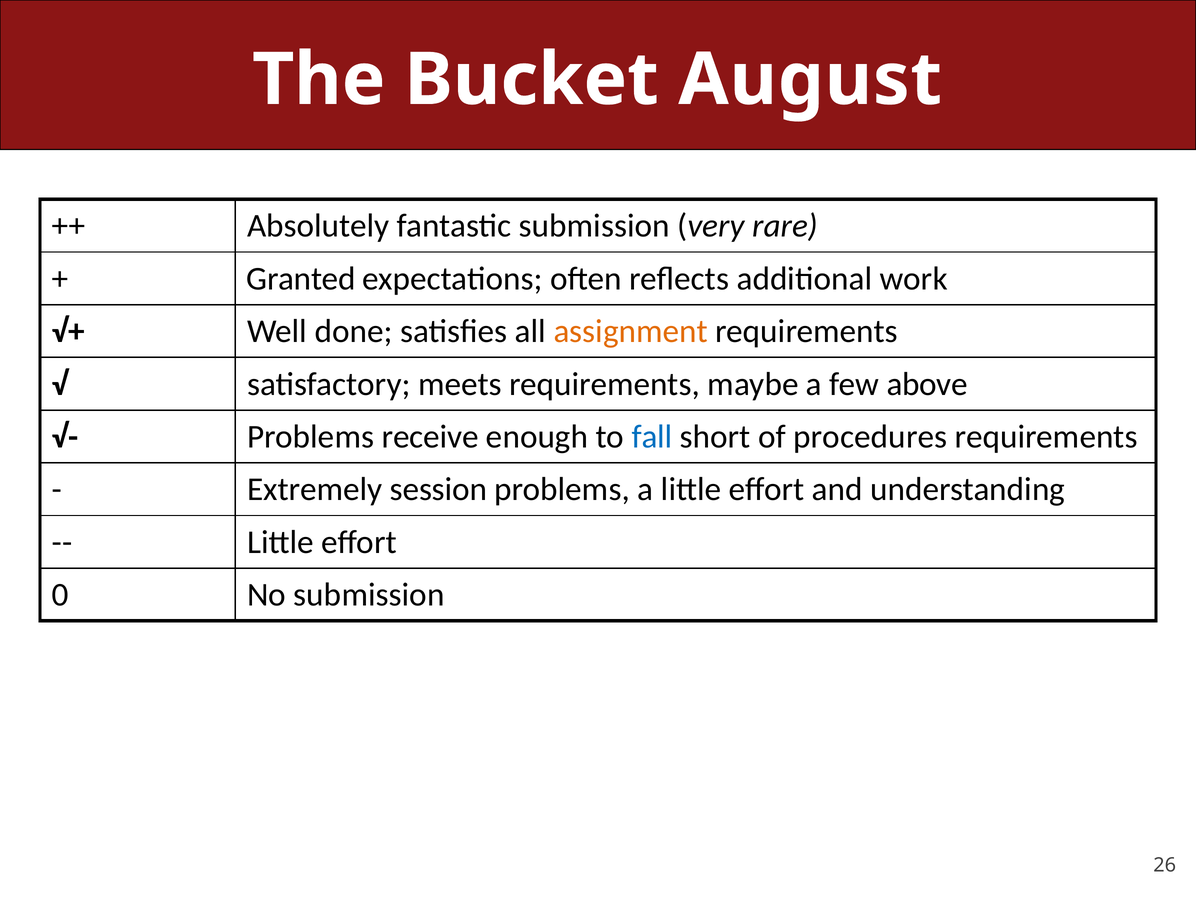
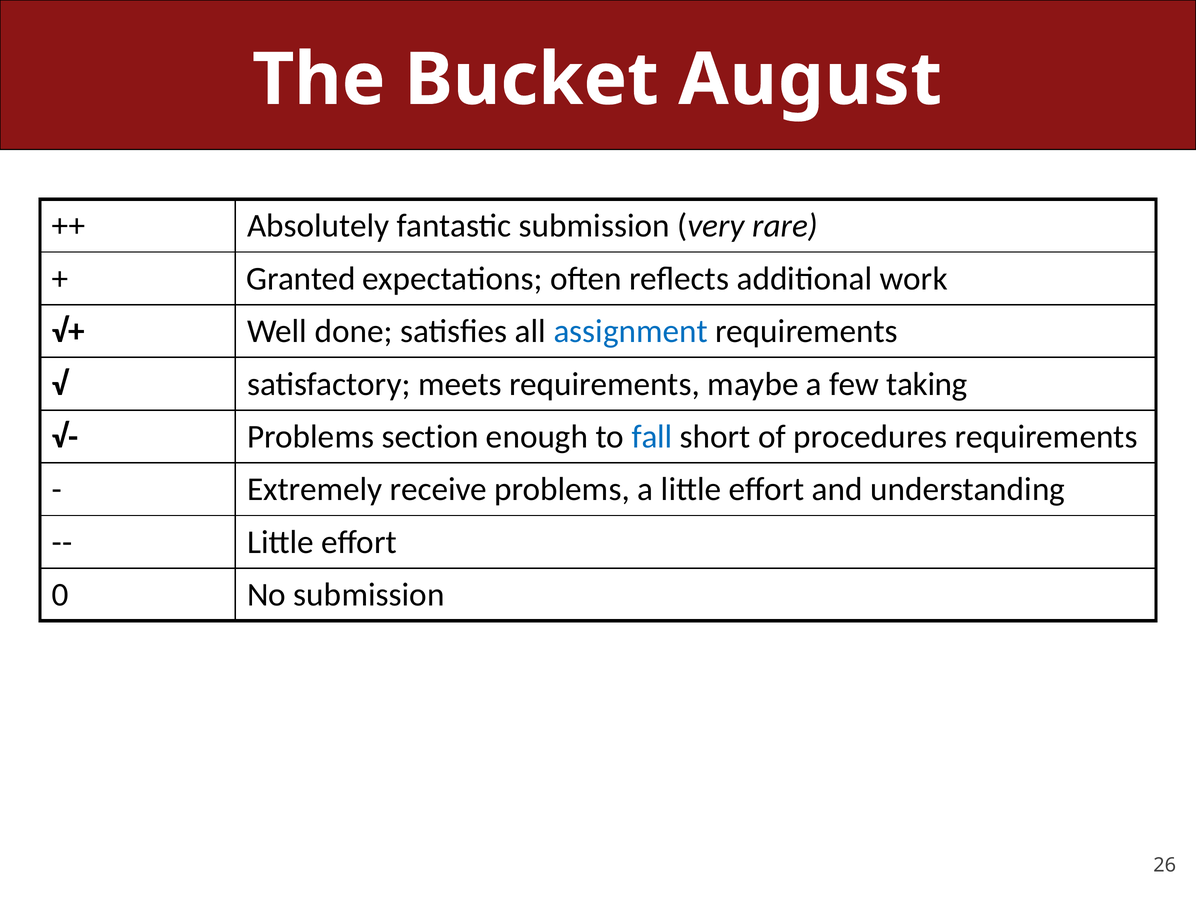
assignment colour: orange -> blue (631, 331)
above: above -> taking (927, 384)
receive: receive -> section (430, 437)
session: session -> receive (438, 489)
